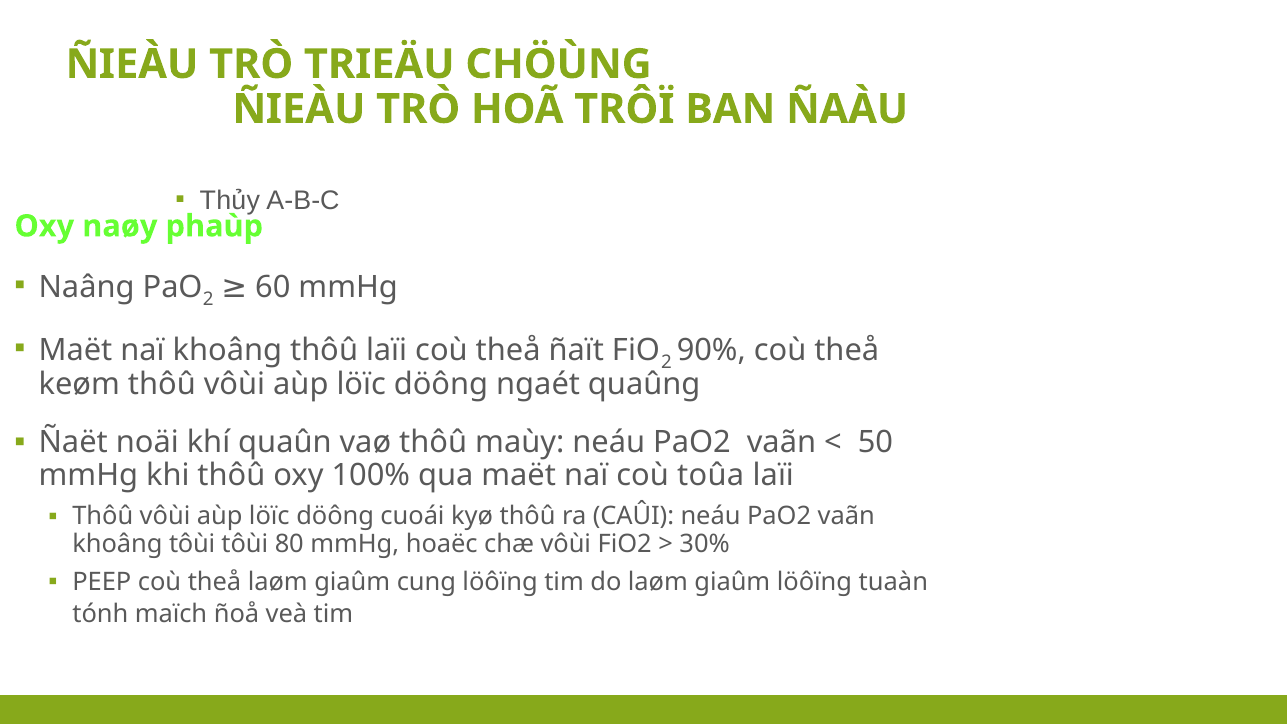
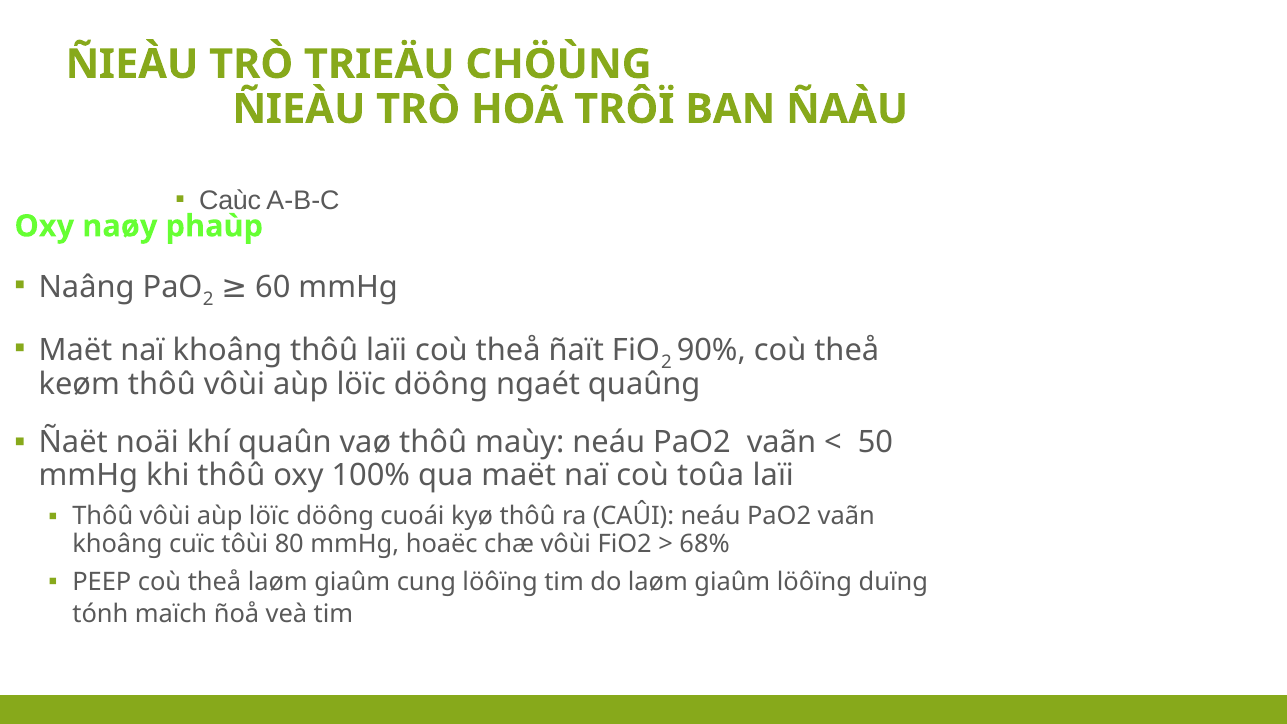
Thủy: Thủy -> Caùc (230, 200)
khoâng tôùi: tôùi -> cuïc (192, 544)
30%: 30% -> 68% (705, 544)
tuaàn: tuaàn -> duïng (893, 582)
